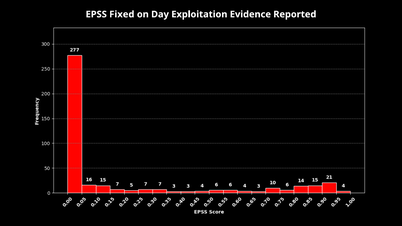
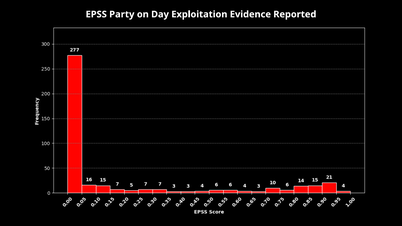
Fixed: Fixed -> Party (122, 14)
